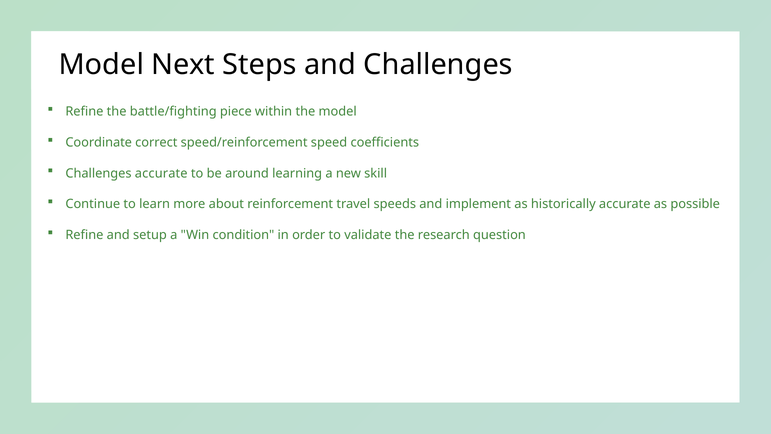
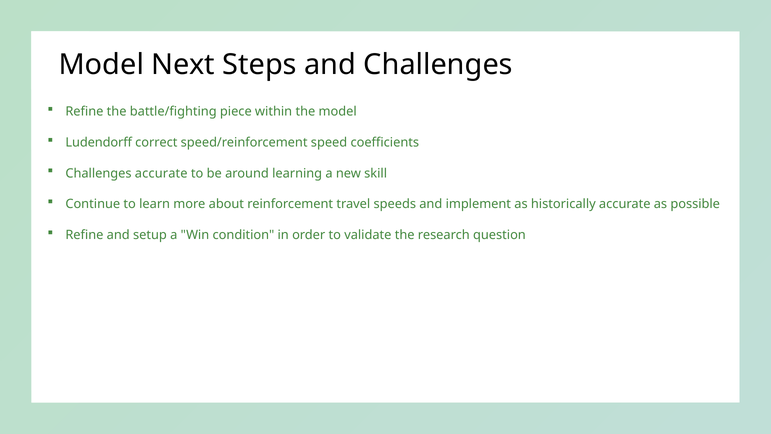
Coordinate: Coordinate -> Ludendorff (99, 142)
